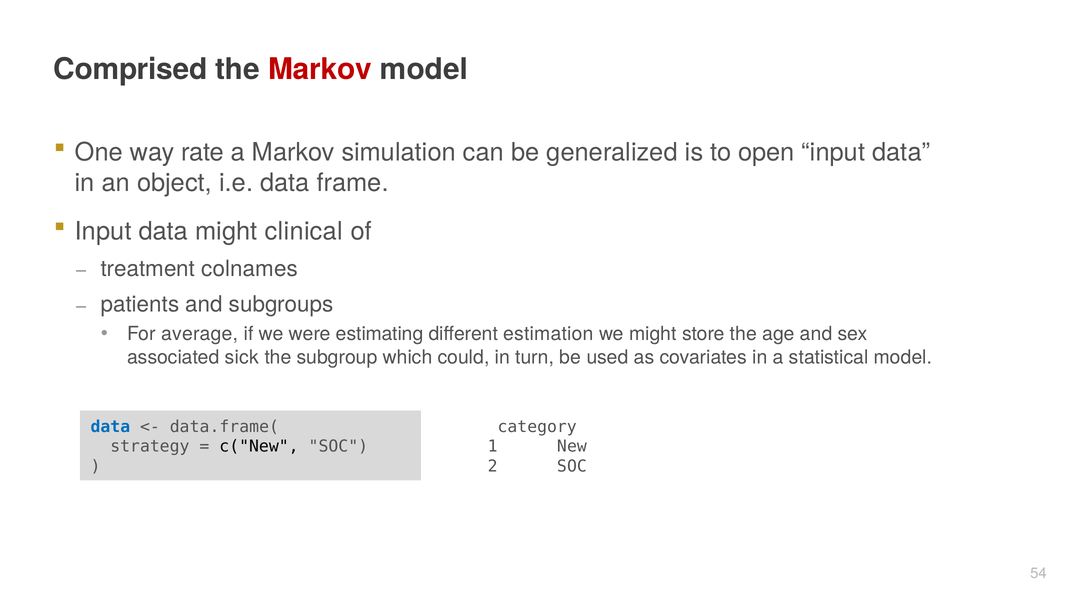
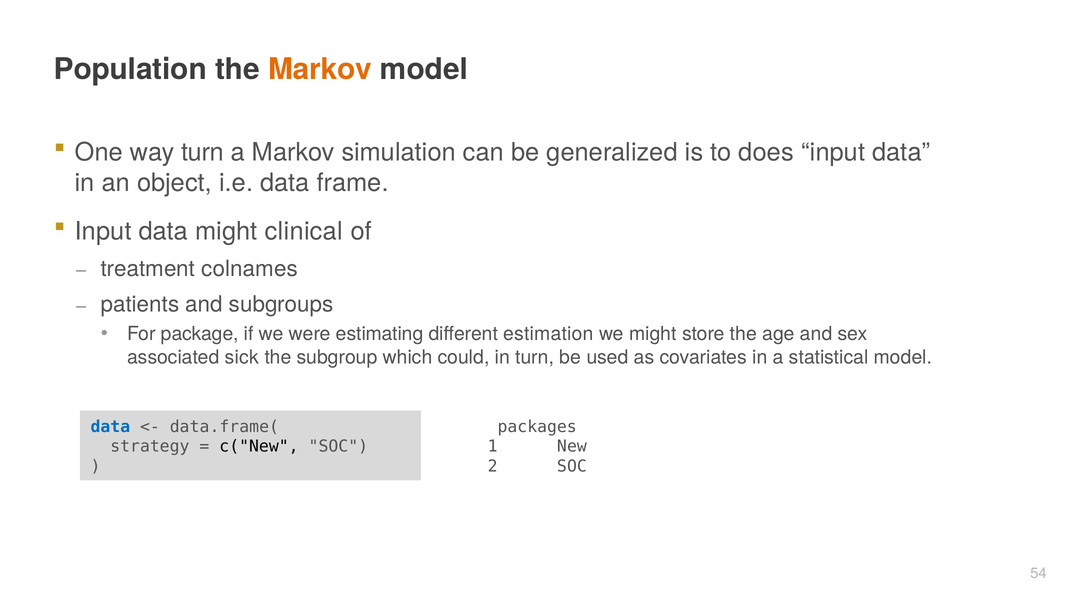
Comprised: Comprised -> Population (130, 69)
Markov colour: red -> orange (320, 69)
way rate: rate -> turn (203, 152)
open: open -> does (766, 152)
average: average -> package (200, 334)
category: category -> packages (537, 427)
